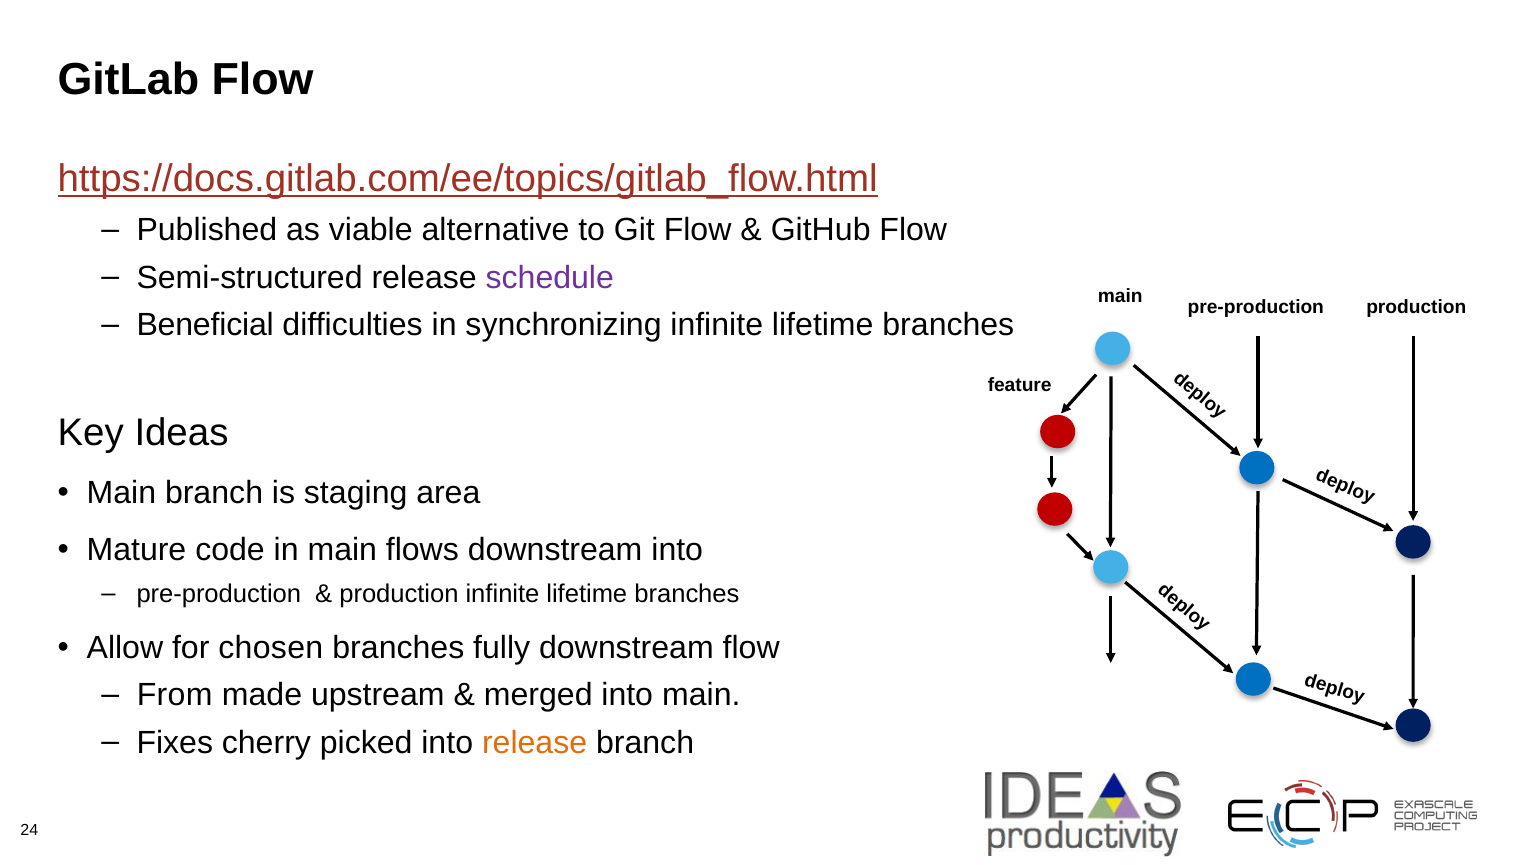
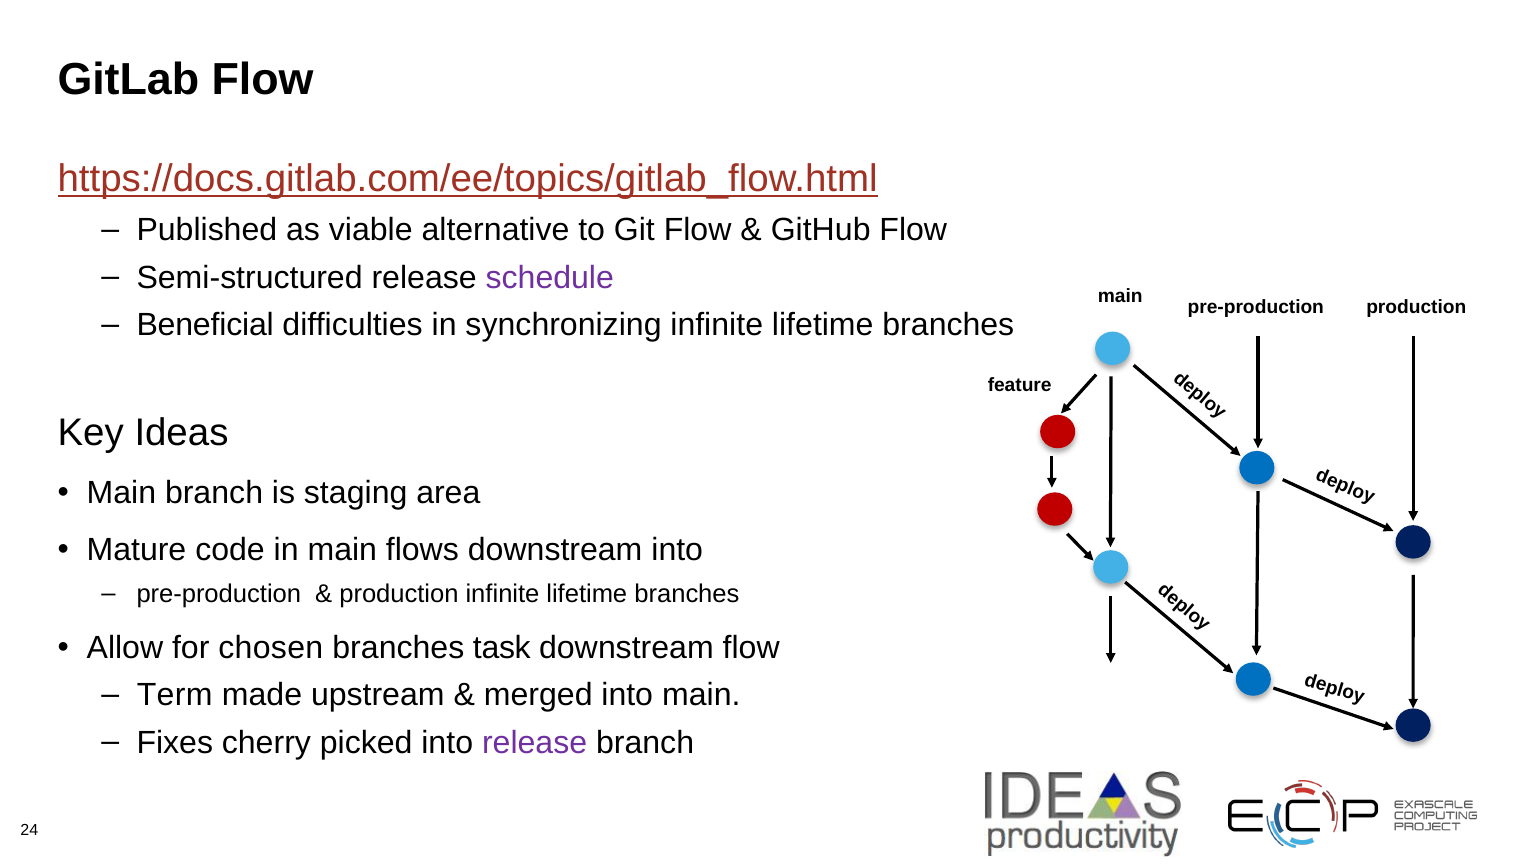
fully: fully -> task (502, 648)
From: From -> Term (175, 695)
release colour: orange -> purple (535, 742)
